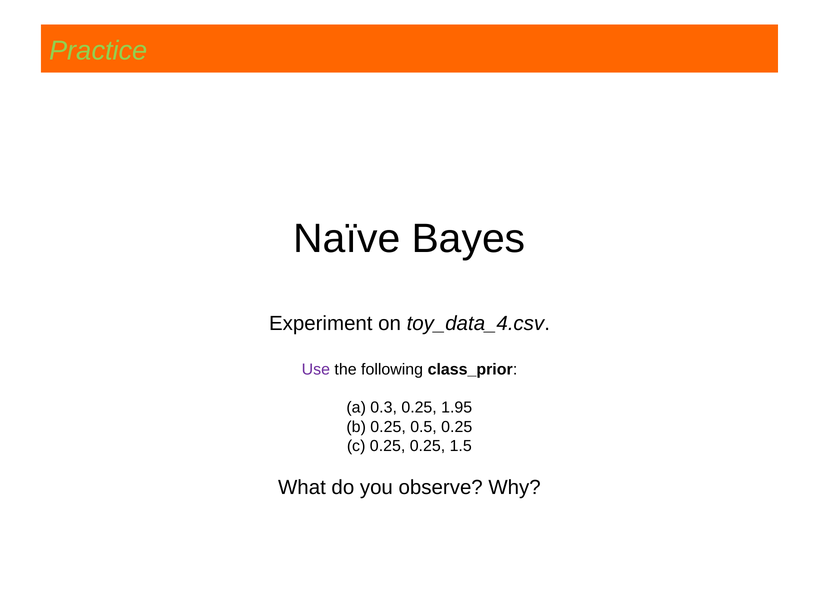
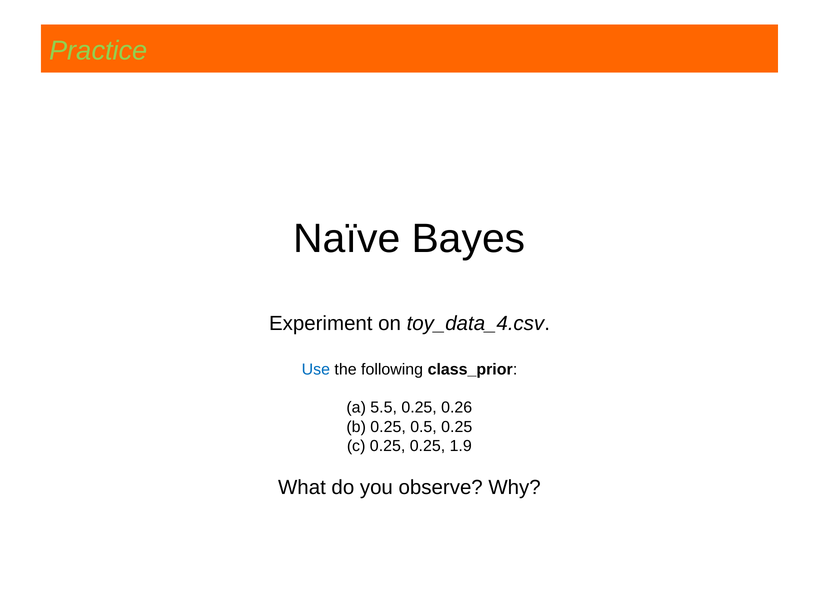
Use colour: purple -> blue (316, 370)
0.3: 0.3 -> 5.5 (384, 408)
1.95: 1.95 -> 0.26 (457, 408)
1.5: 1.5 -> 1.9 (461, 446)
